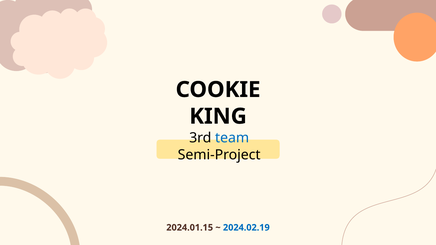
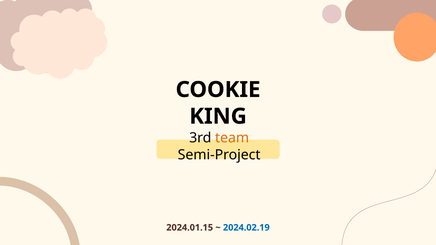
team colour: blue -> orange (232, 138)
